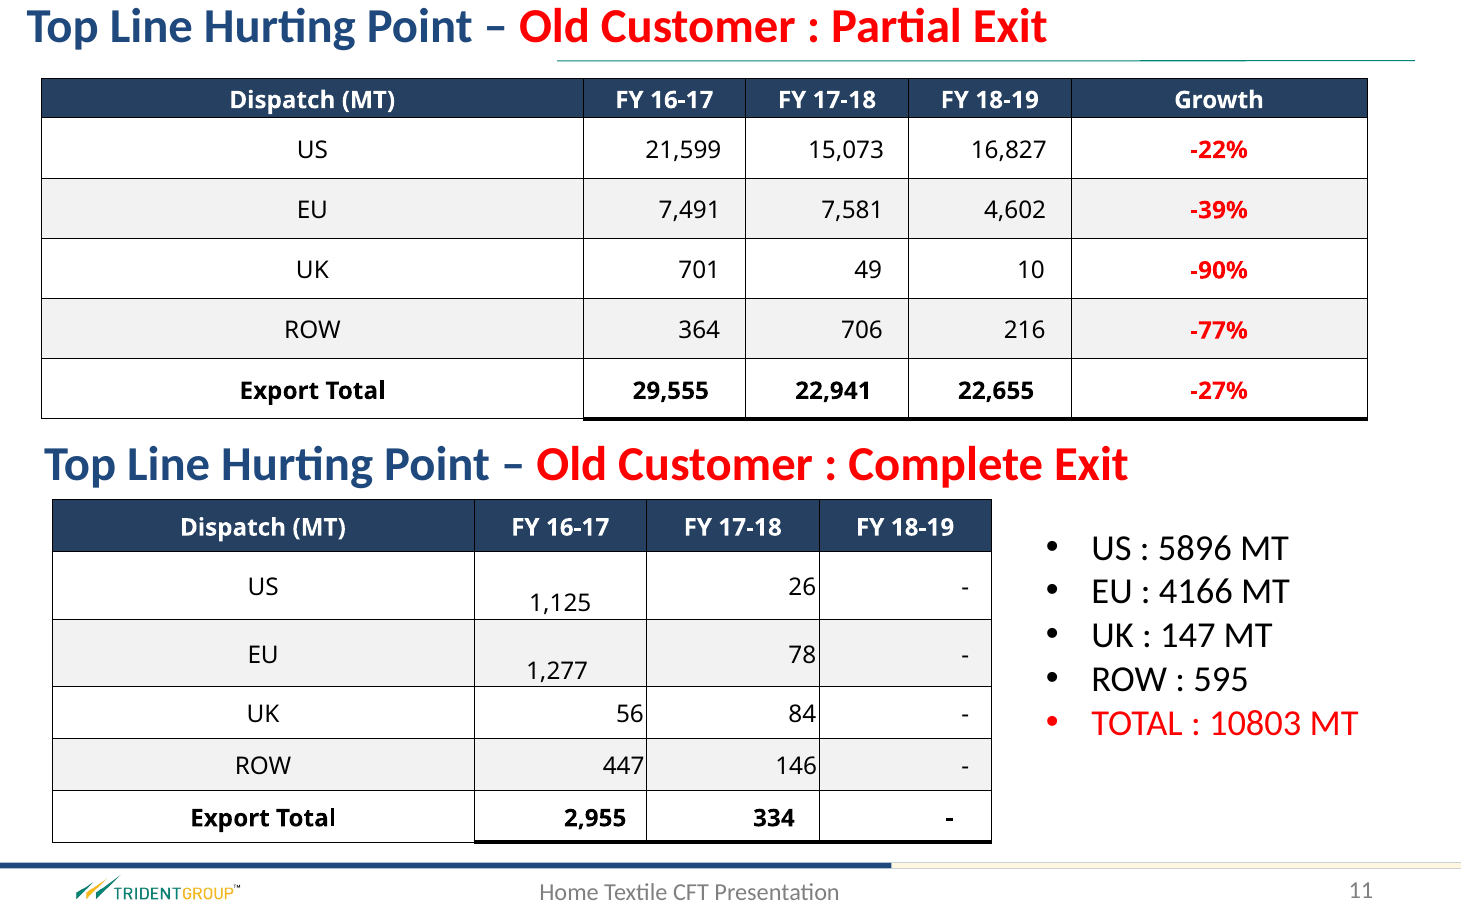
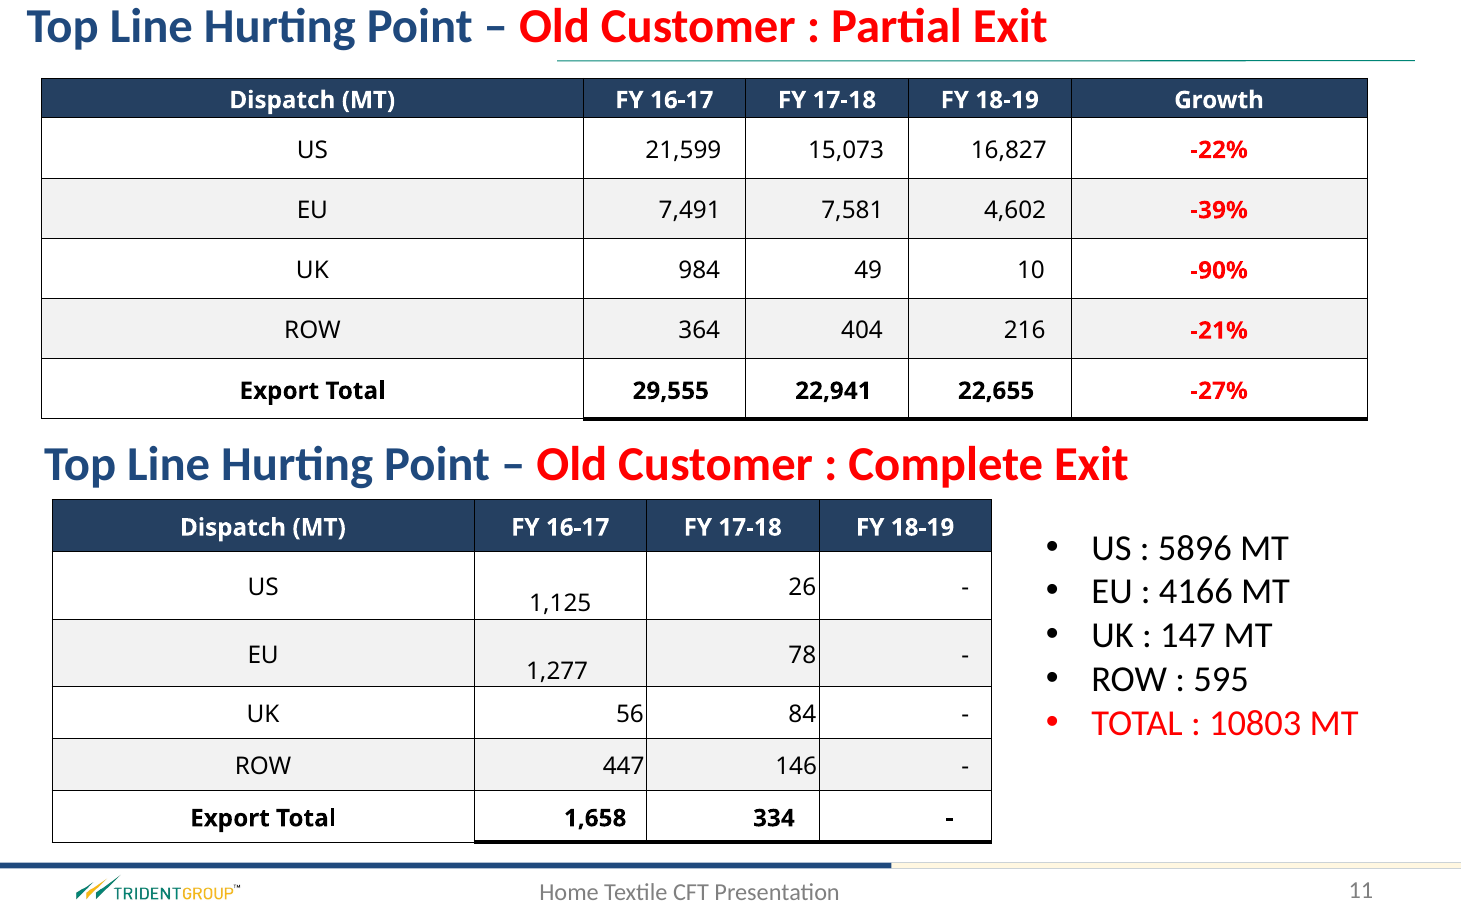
701: 701 -> 984 (699, 271)
706: 706 -> 404 (862, 331)
-77%: -77% -> -21% (1219, 331)
2,955: 2,955 -> 1,658 (595, 818)
